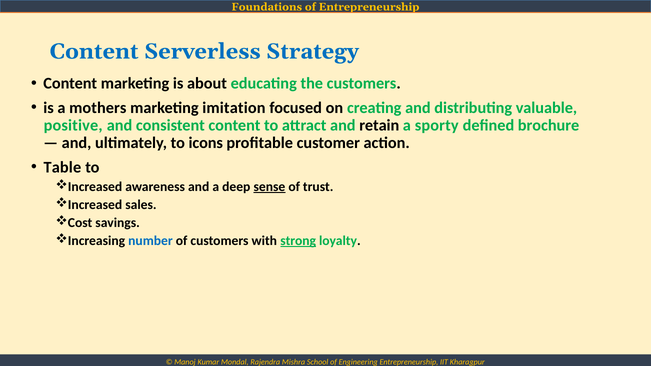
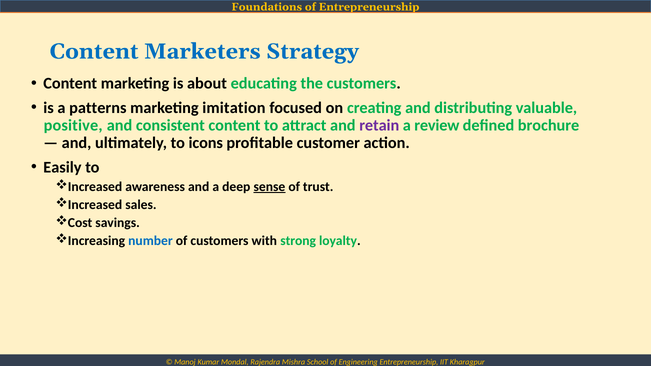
Serverless: Serverless -> Marketers (202, 51)
mothers: mothers -> patterns (98, 108)
retain colour: black -> purple (379, 125)
sporty: sporty -> review (437, 125)
Table: Table -> Easily (62, 167)
strong underline: present -> none (298, 241)
